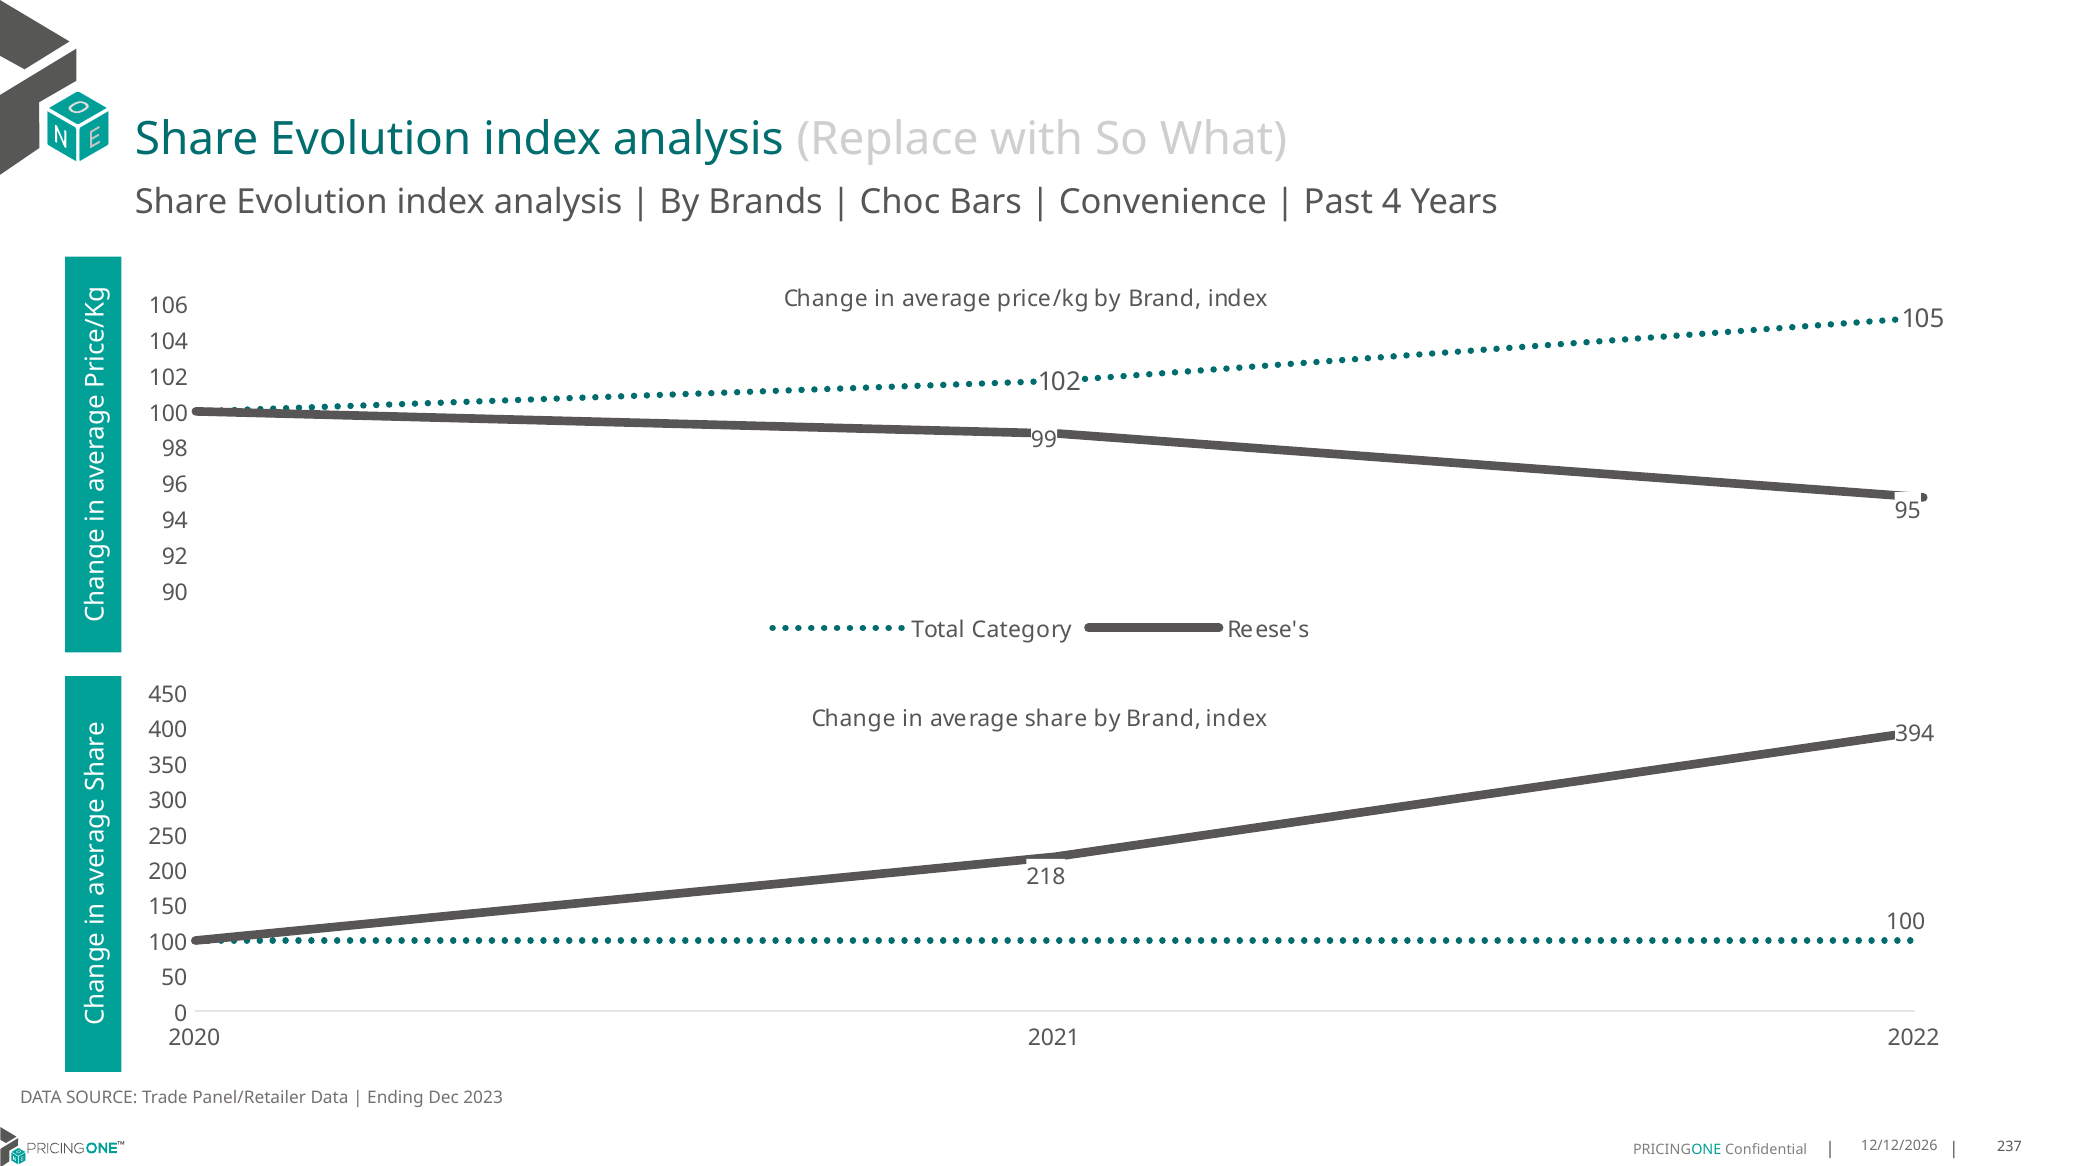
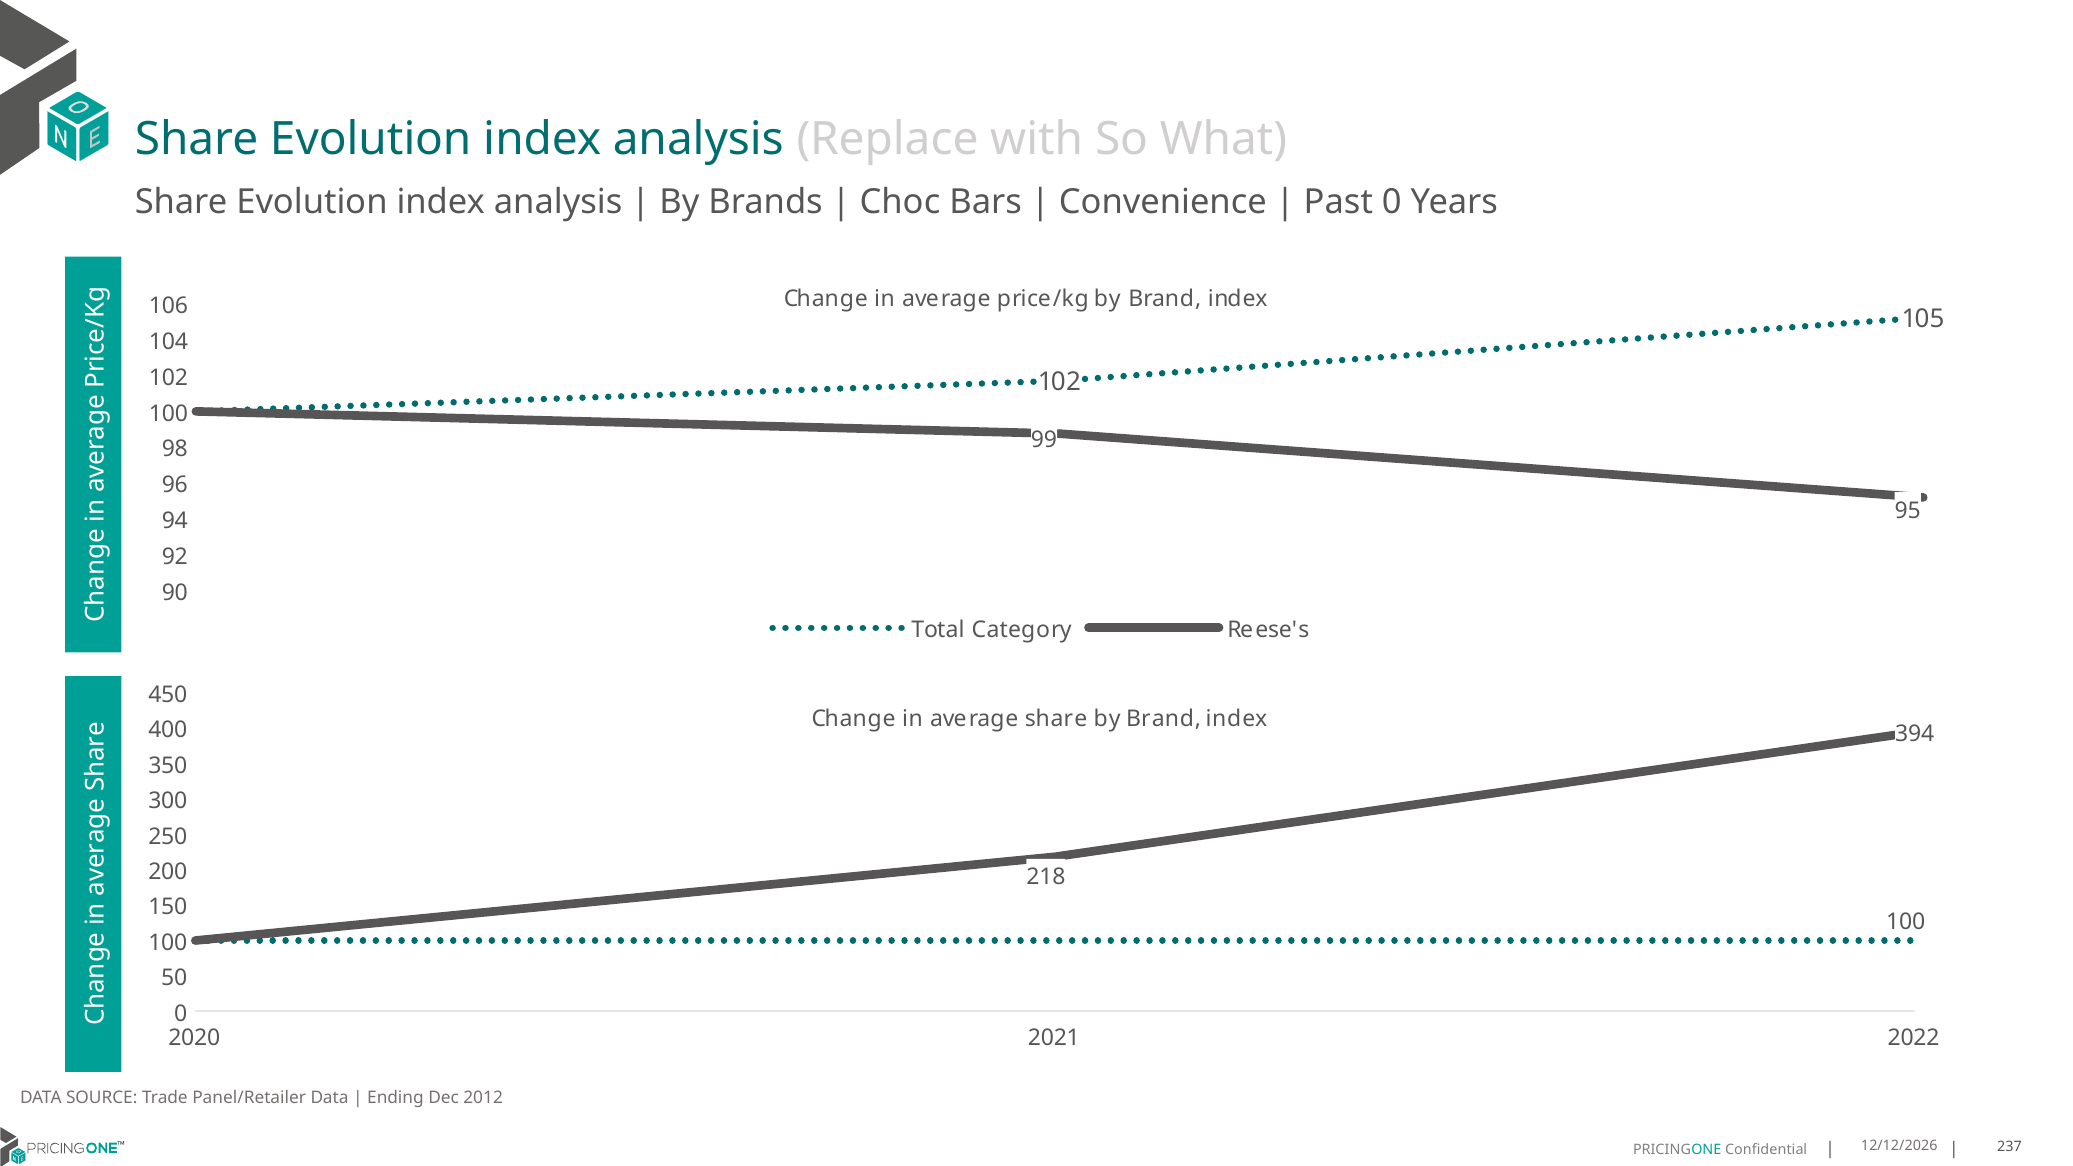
Past 4: 4 -> 0 (1392, 202)
2023: 2023 -> 2012 (483, 1098)
